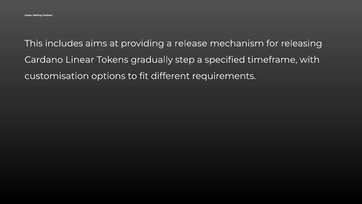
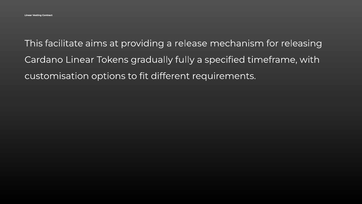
includes: includes -> facilitate (64, 43)
step: step -> fully (185, 60)
